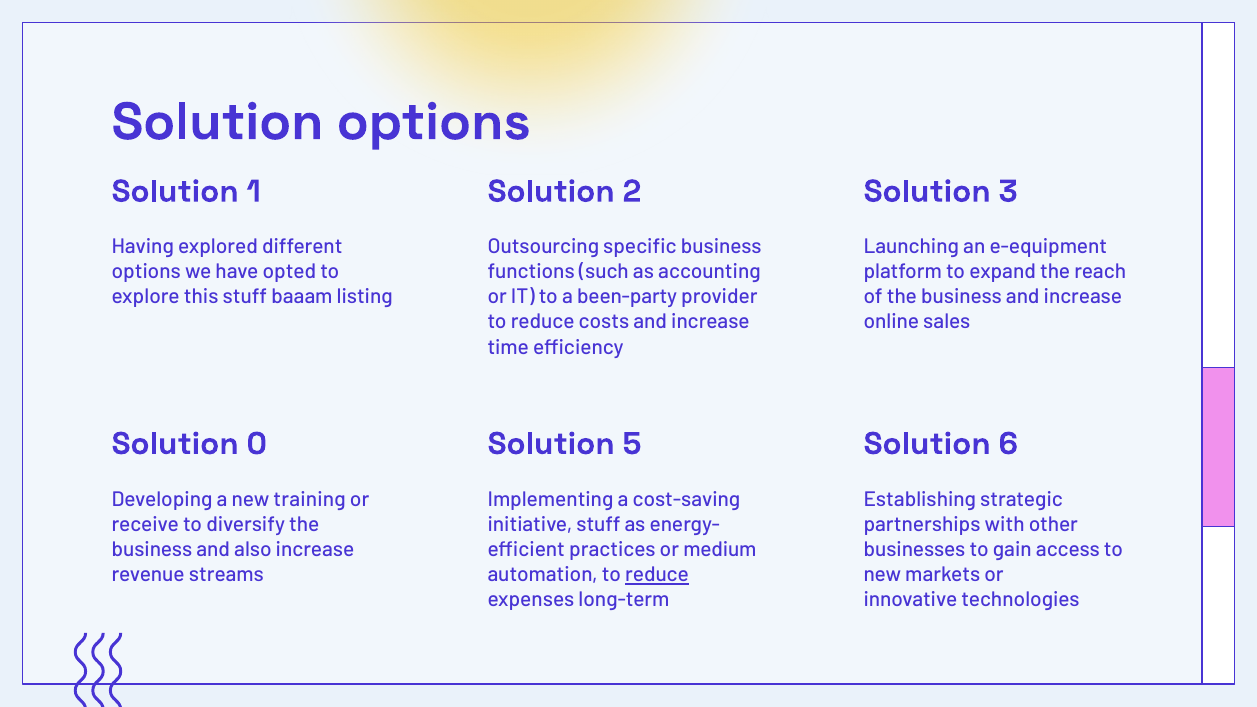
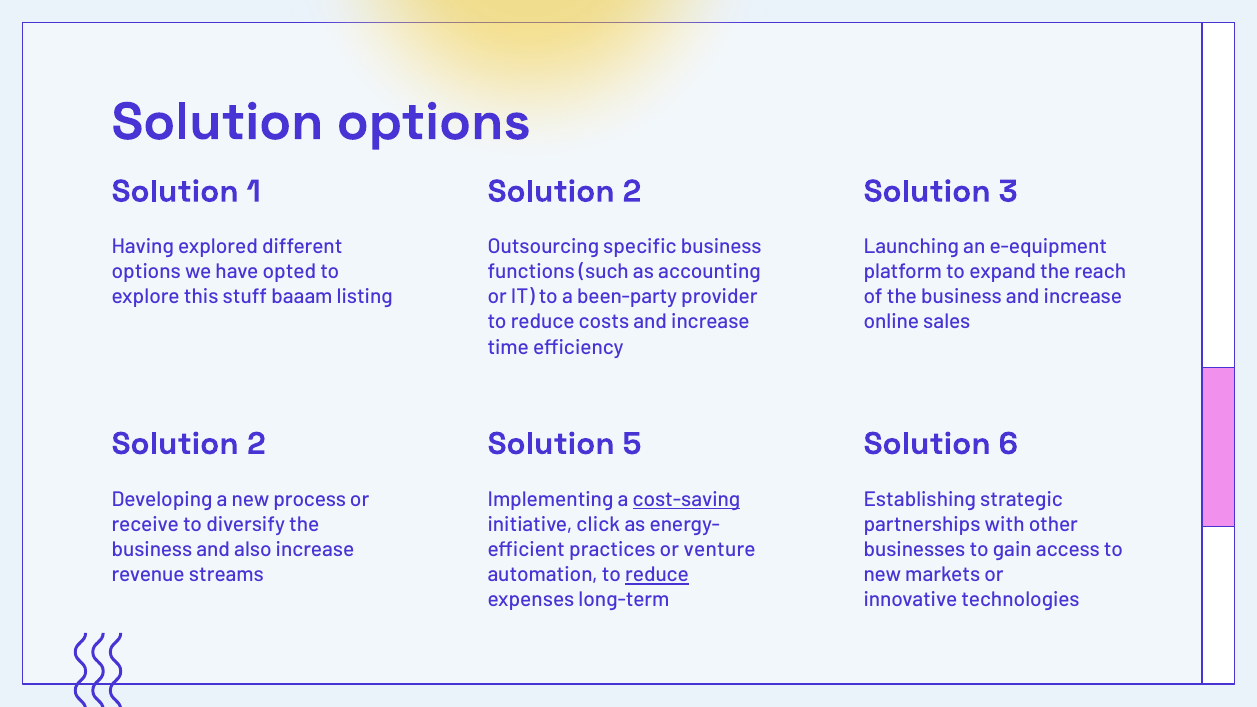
0: 0 -> 2 (256, 444)
training: training -> process (310, 500)
cost-saving underline: none -> present (686, 500)
initiative stuff: stuff -> click (598, 525)
medium: medium -> venture (720, 550)
